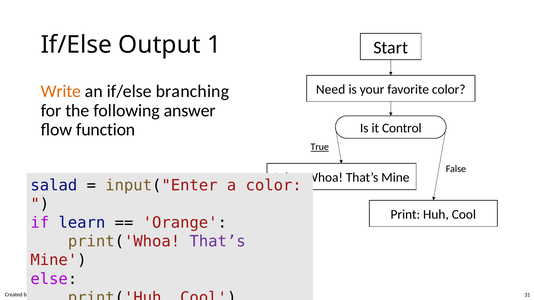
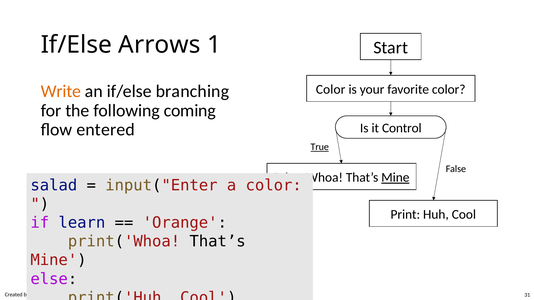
Output: Output -> Arrows (159, 45)
Need: Need -> Color (331, 89)
answer: answer -> coming (190, 111)
function: function -> entered (106, 130)
Mine underline: none -> present (395, 178)
That’s colour: purple -> black (218, 242)
